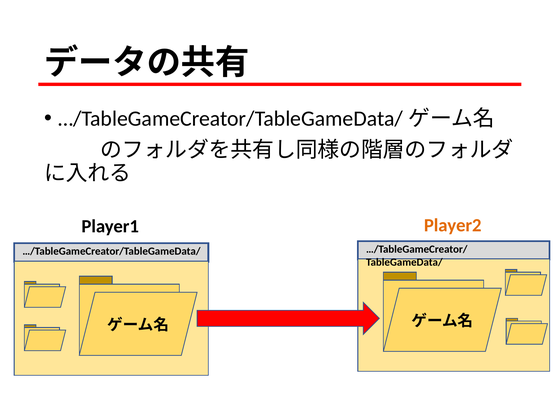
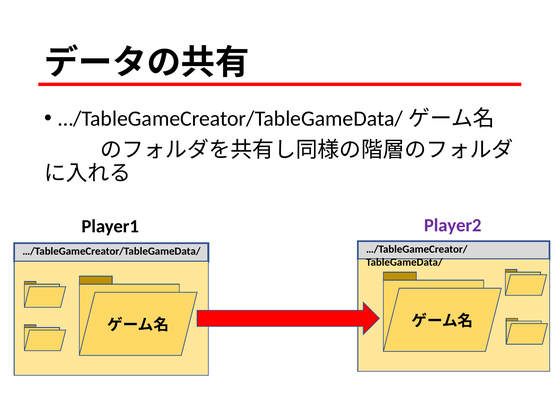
Player2 colour: orange -> purple (453, 225)
